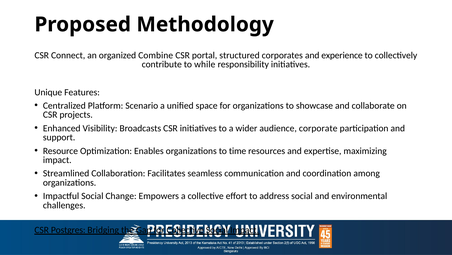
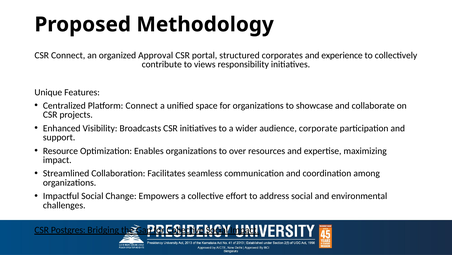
Combine: Combine -> Approval (156, 55)
while: while -> views (205, 64)
Platform Scenario: Scenario -> Connect (142, 105)
time: time -> over (238, 150)
